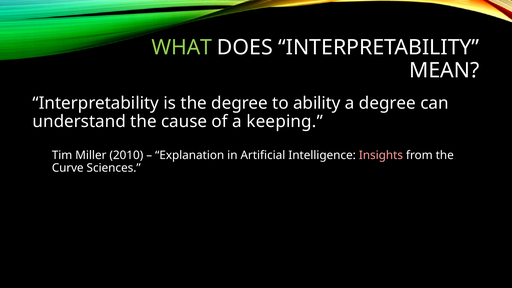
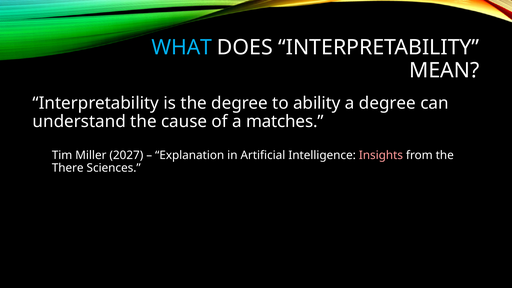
WHAT colour: light green -> light blue (182, 48)
keeping: keeping -> matches (285, 122)
2010: 2010 -> 2027 (126, 155)
Curve: Curve -> There (68, 168)
